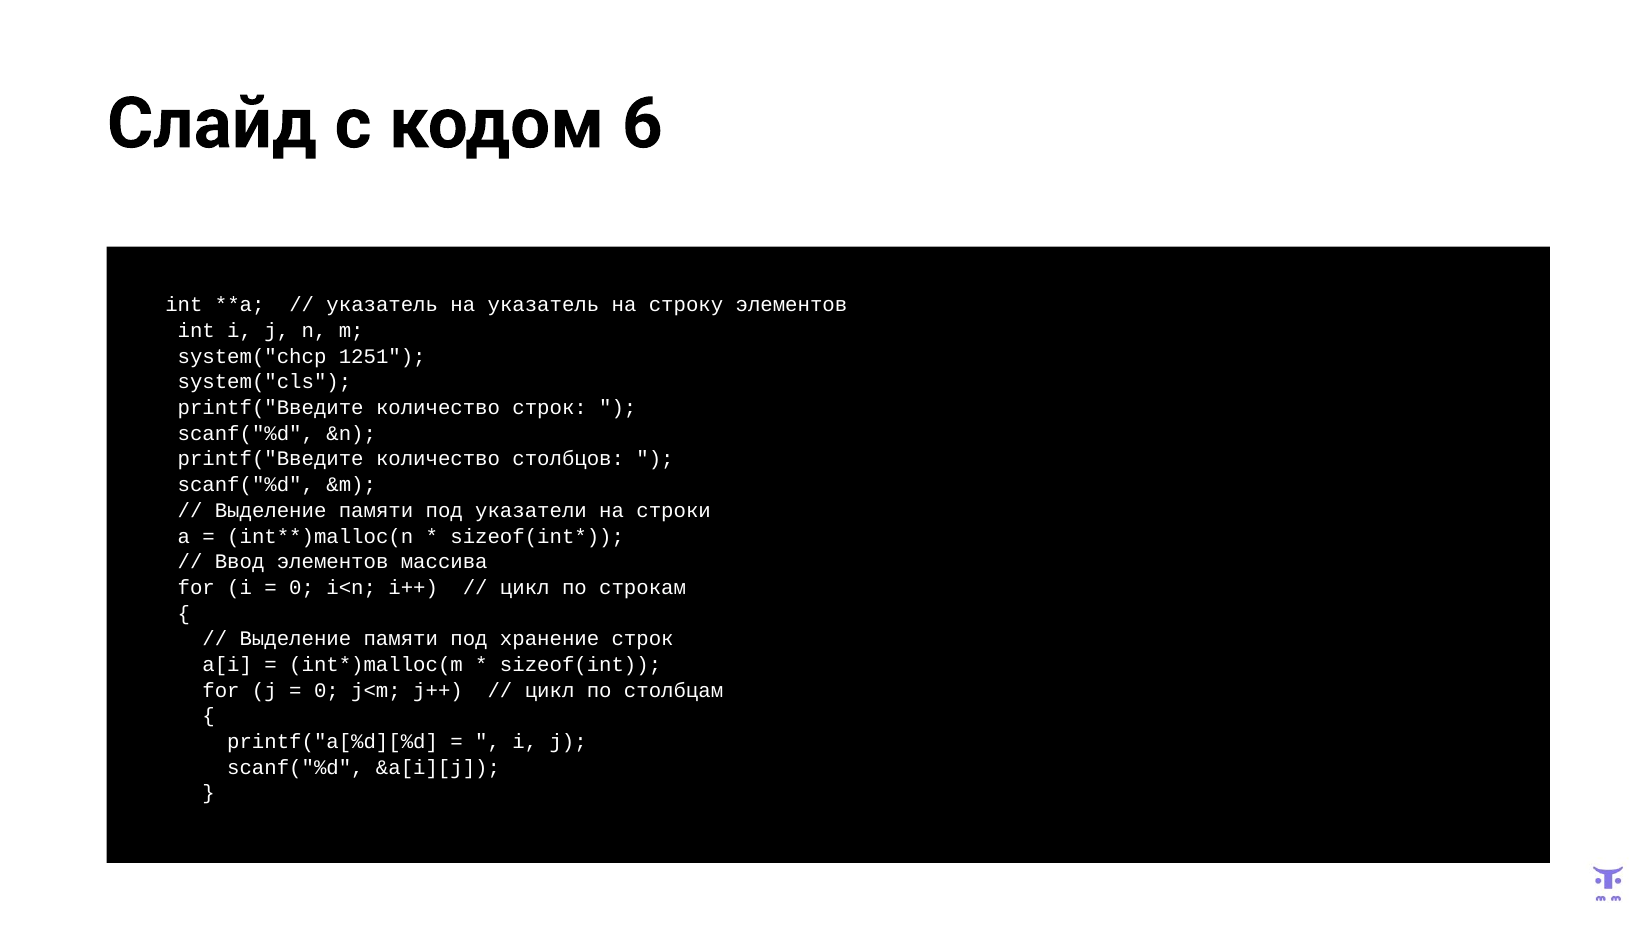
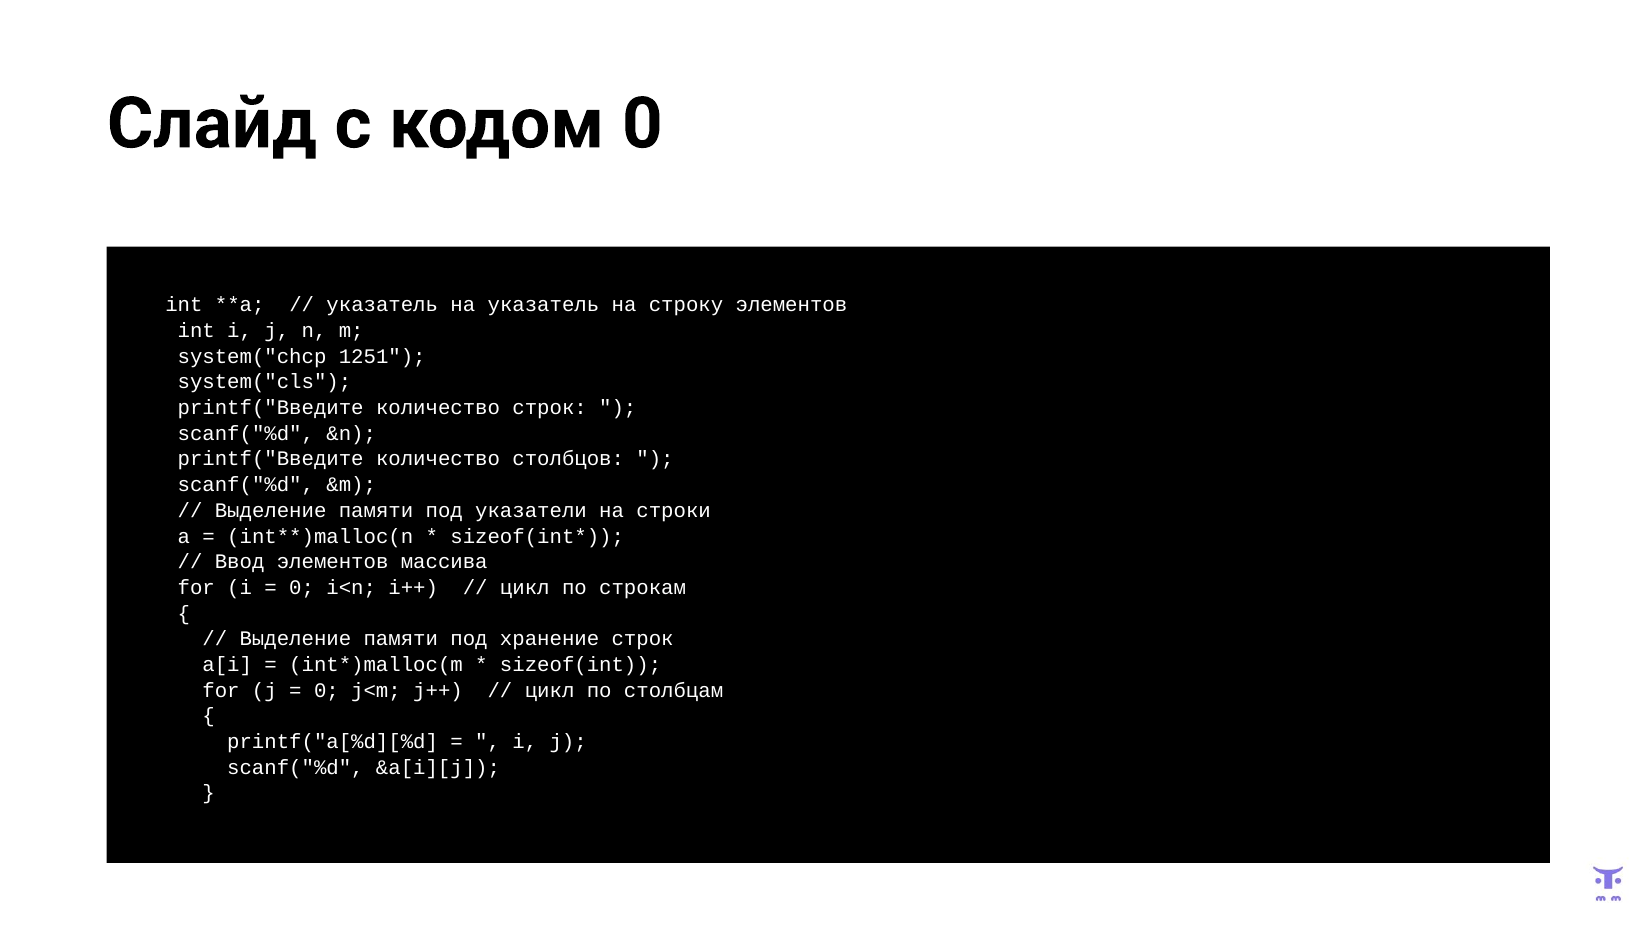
кодом 6: 6 -> 0 (642, 124)
